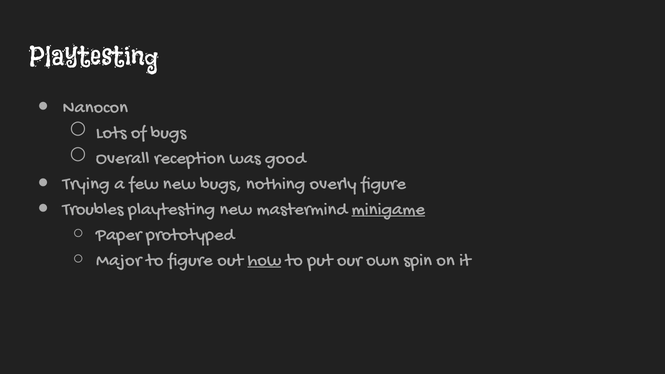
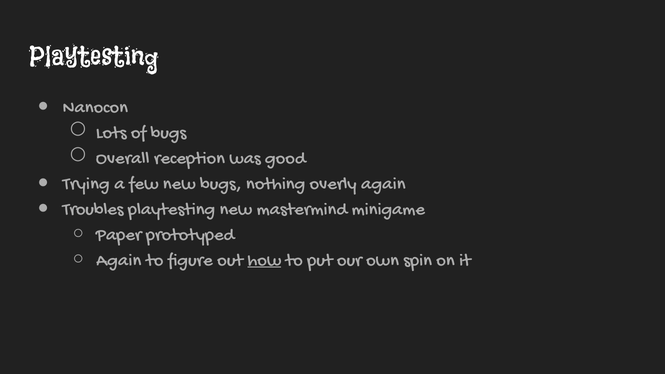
overly figure: figure -> again (383, 183)
minigame underline: present -> none (388, 208)
Major: Major -> Again (119, 259)
